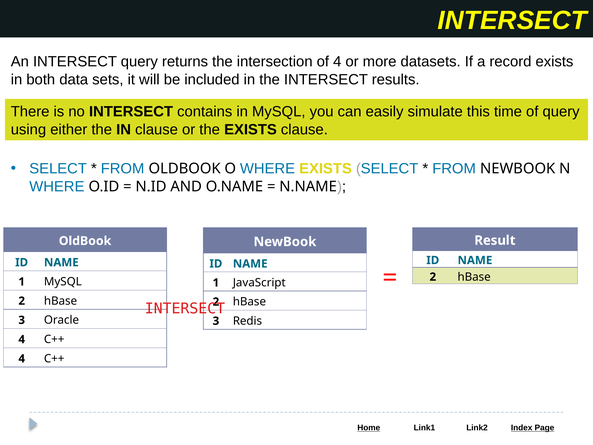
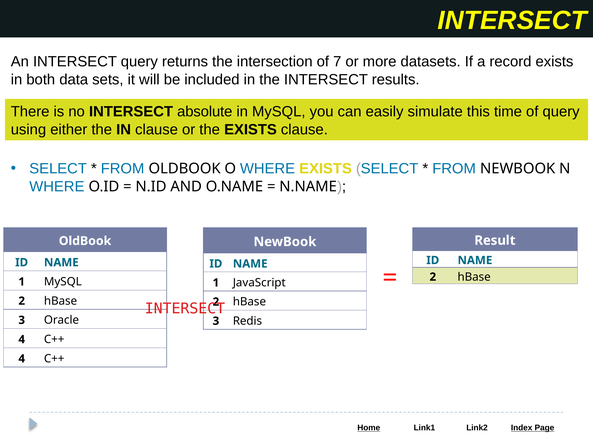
of 4: 4 -> 7 (337, 62)
contains: contains -> absolute (205, 112)
